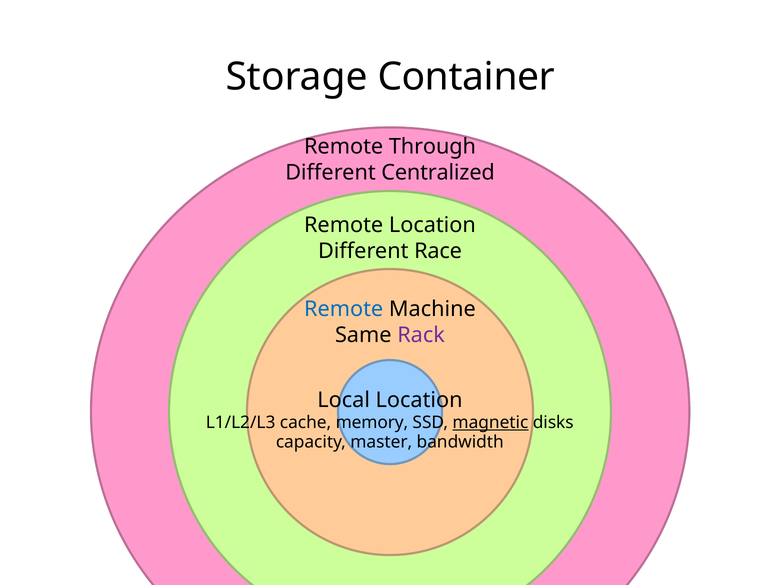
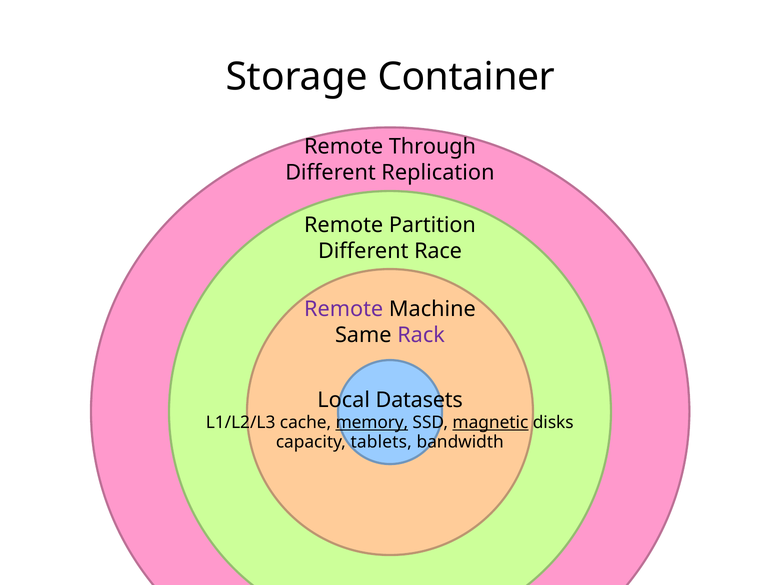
Centralized: Centralized -> Replication (438, 173)
Remote Location: Location -> Partition (432, 225)
Remote colour: blue -> purple (344, 309)
Local Location: Location -> Datasets (419, 400)
memory underline: none -> present (372, 422)
master: master -> tablets (381, 442)
